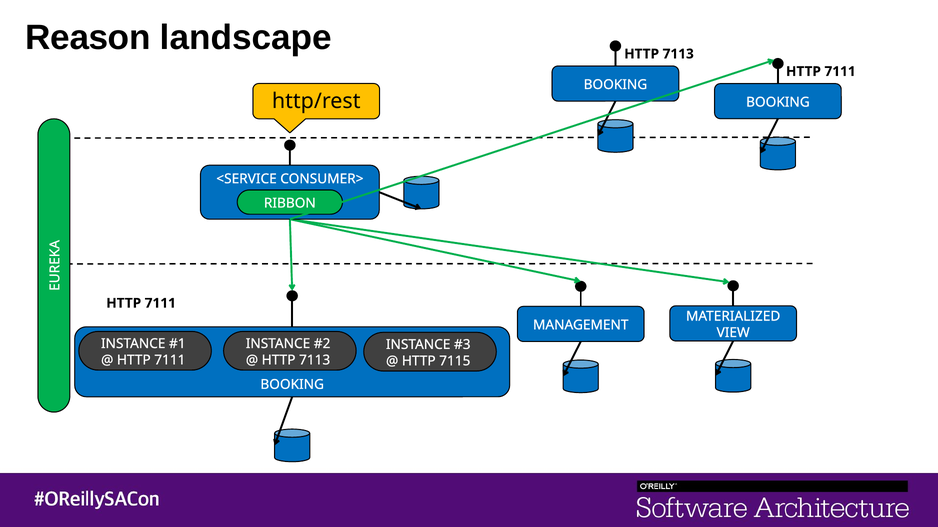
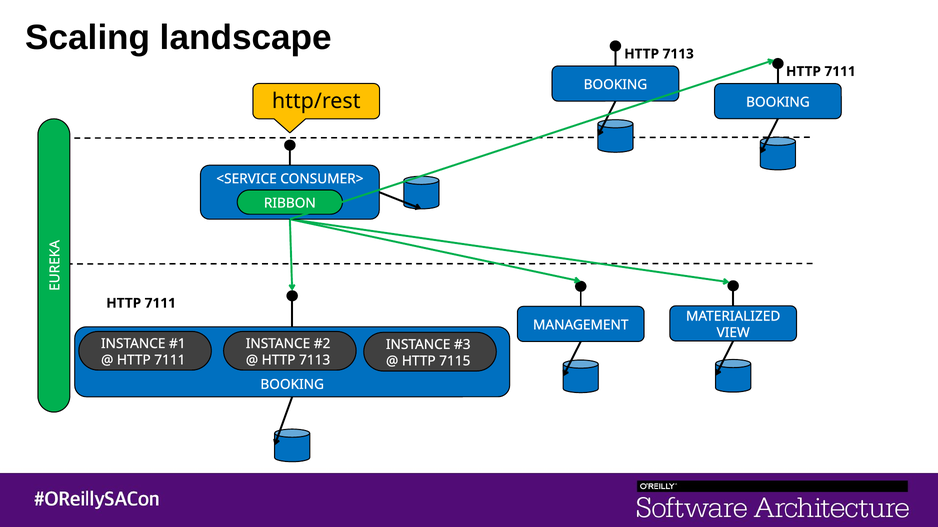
Reason: Reason -> Scaling (88, 38)
